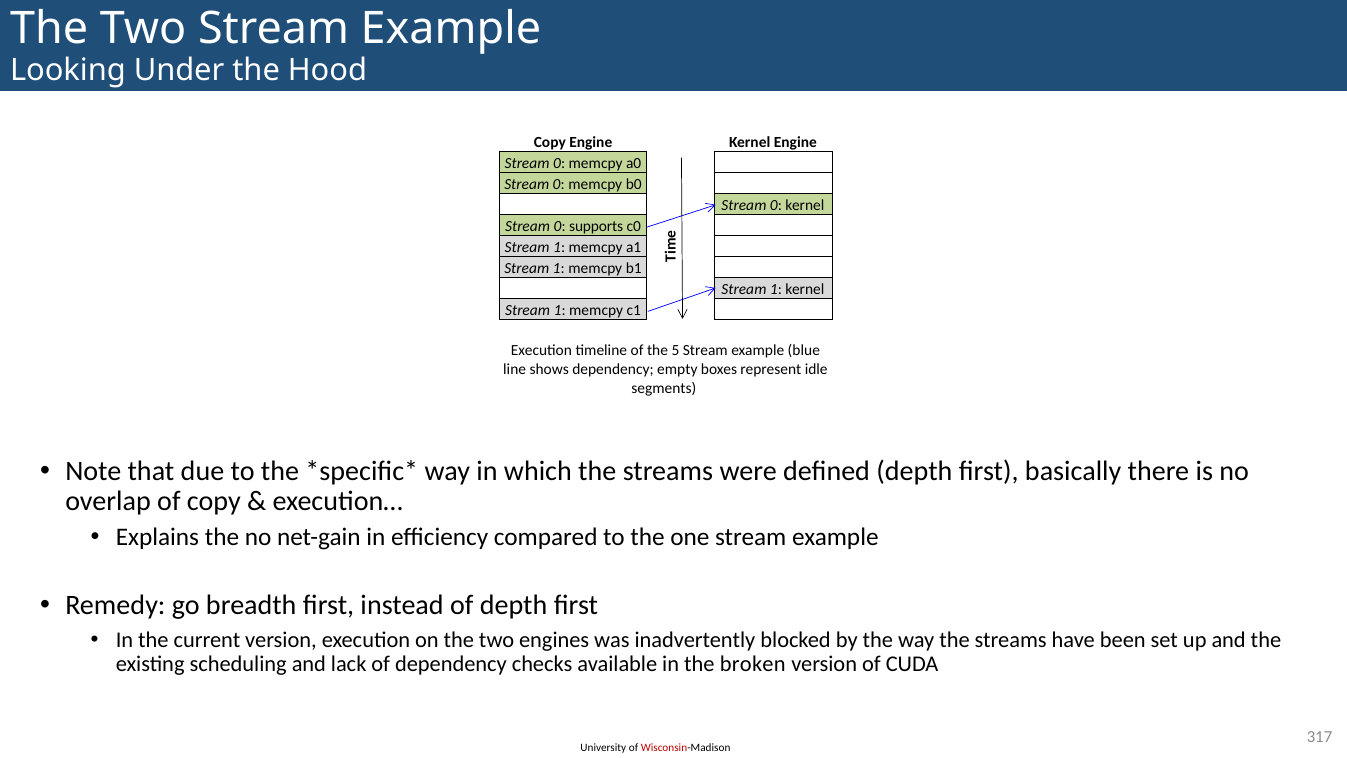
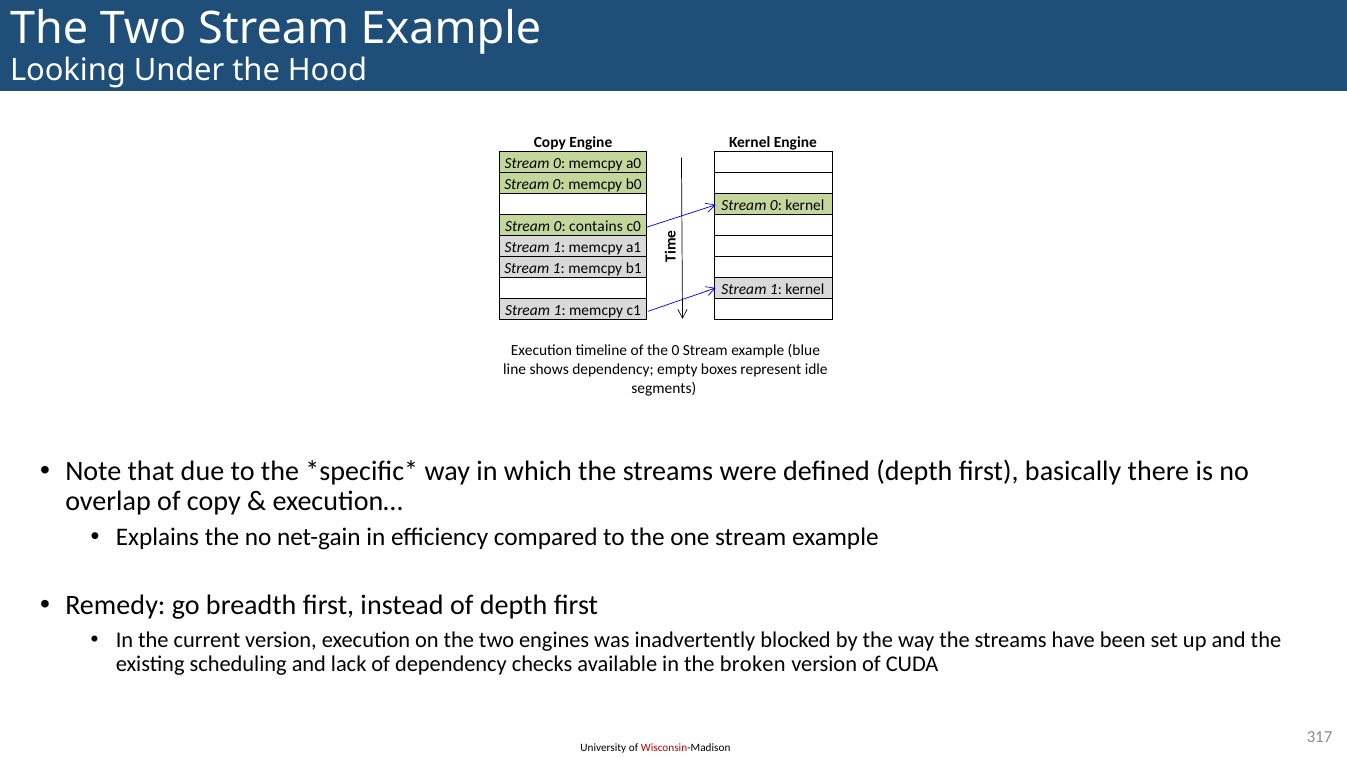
supports: supports -> contains (596, 226)
the 5: 5 -> 0 (675, 350)
